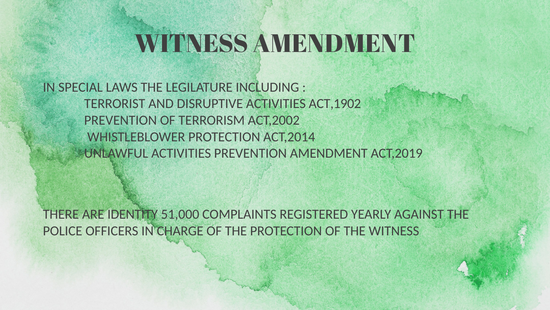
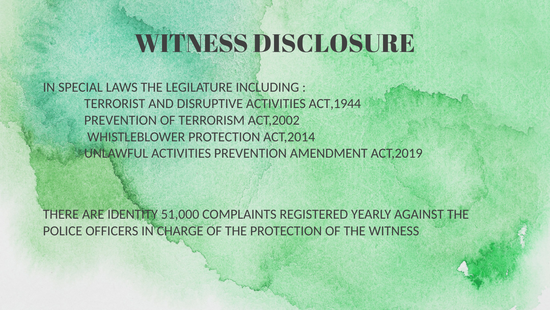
WITNESS AMENDMENT: AMENDMENT -> DISCLOSURE (334, 44)
ACT,1902: ACT,1902 -> ACT,1944 (335, 104)
